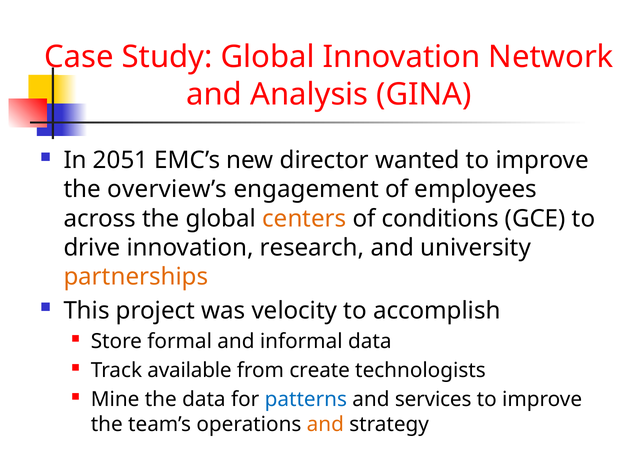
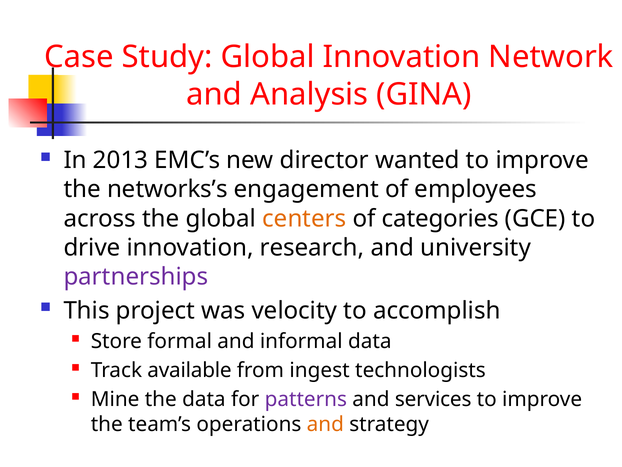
2051: 2051 -> 2013 (121, 160)
overview’s: overview’s -> networks’s (167, 189)
conditions: conditions -> categories (440, 218)
partnerships colour: orange -> purple (136, 276)
create: create -> ingest (320, 370)
patterns colour: blue -> purple (306, 399)
